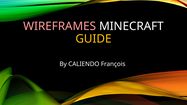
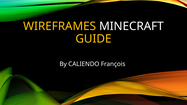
WIREFRAMES colour: pink -> yellow (60, 26)
